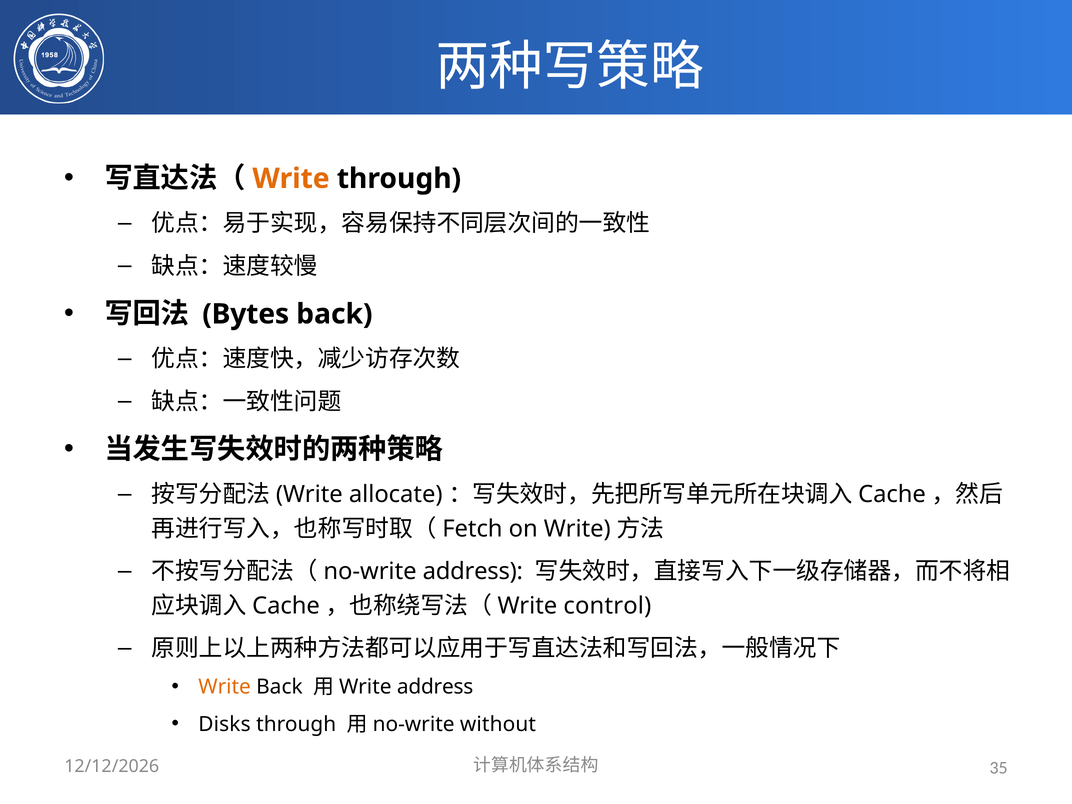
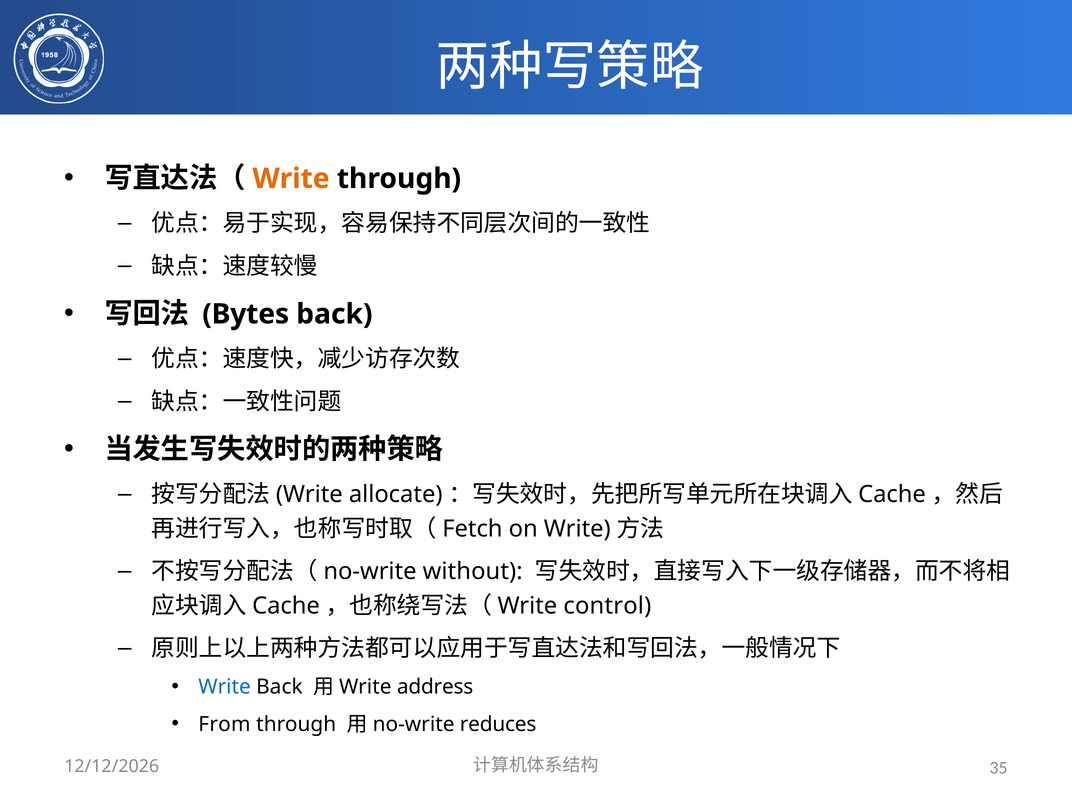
address: address -> without (473, 571)
Write colour: orange -> blue (225, 687)
Disks: Disks -> From (224, 724)
without: without -> reduces (498, 724)
